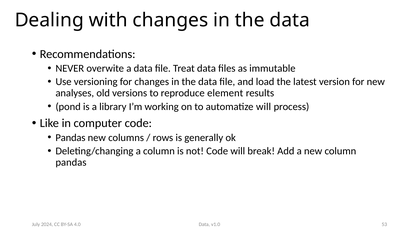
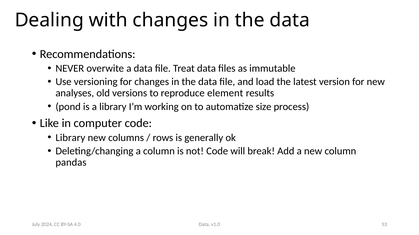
automatize will: will -> size (264, 107)
Pandas: Pandas -> Library (70, 138)
